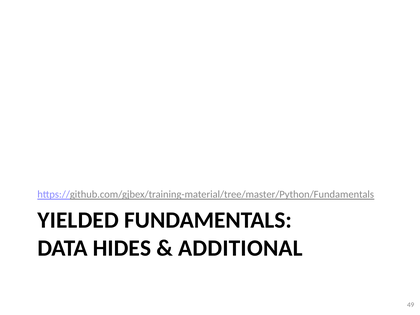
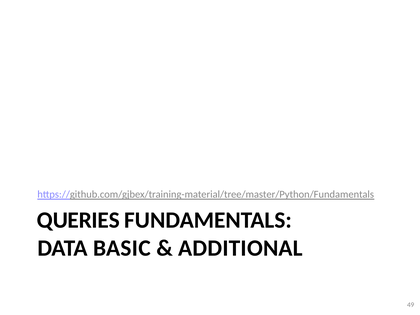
YIELDED: YIELDED -> QUERIES (78, 220)
HIDES: HIDES -> BASIC (122, 248)
